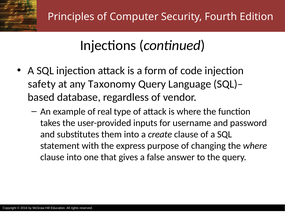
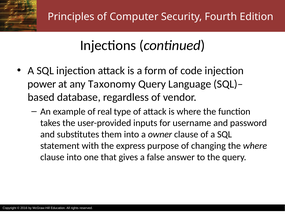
safety: safety -> power (42, 84)
create: create -> owner (160, 134)
